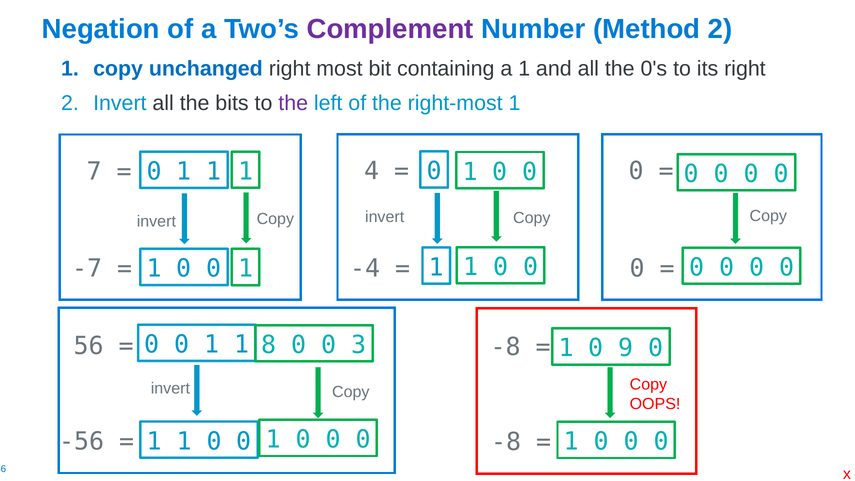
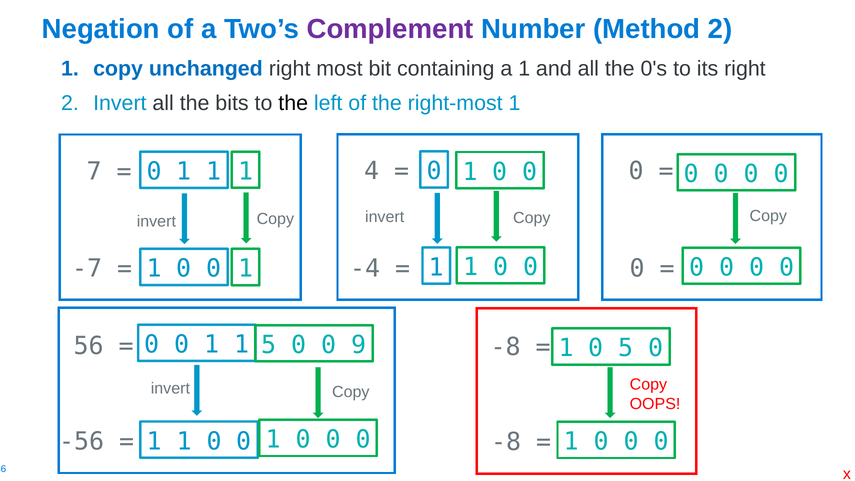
the colour: purple -> black (293, 103)
1 8: 8 -> 5 (269, 345)
3: 3 -> 9 (359, 345)
0 9: 9 -> 5 (626, 348)
